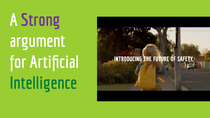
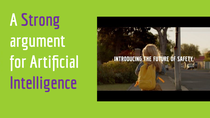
Intelligence colour: green -> purple (43, 83)
